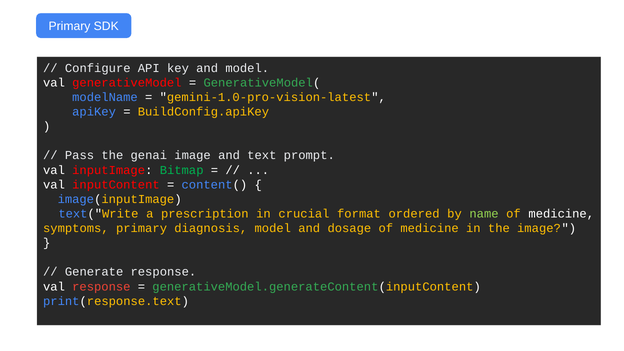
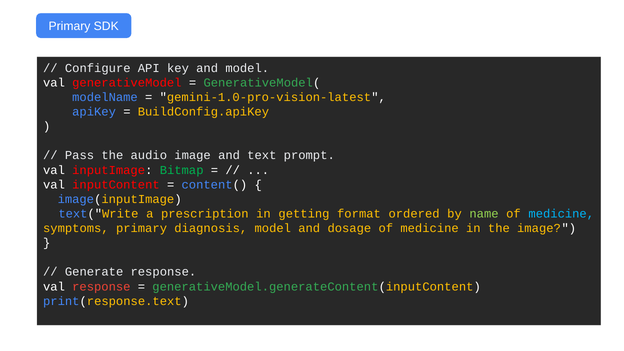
genai: genai -> audio (149, 155)
crucial: crucial -> getting (304, 214)
medicine colour: white -> light blue (561, 214)
